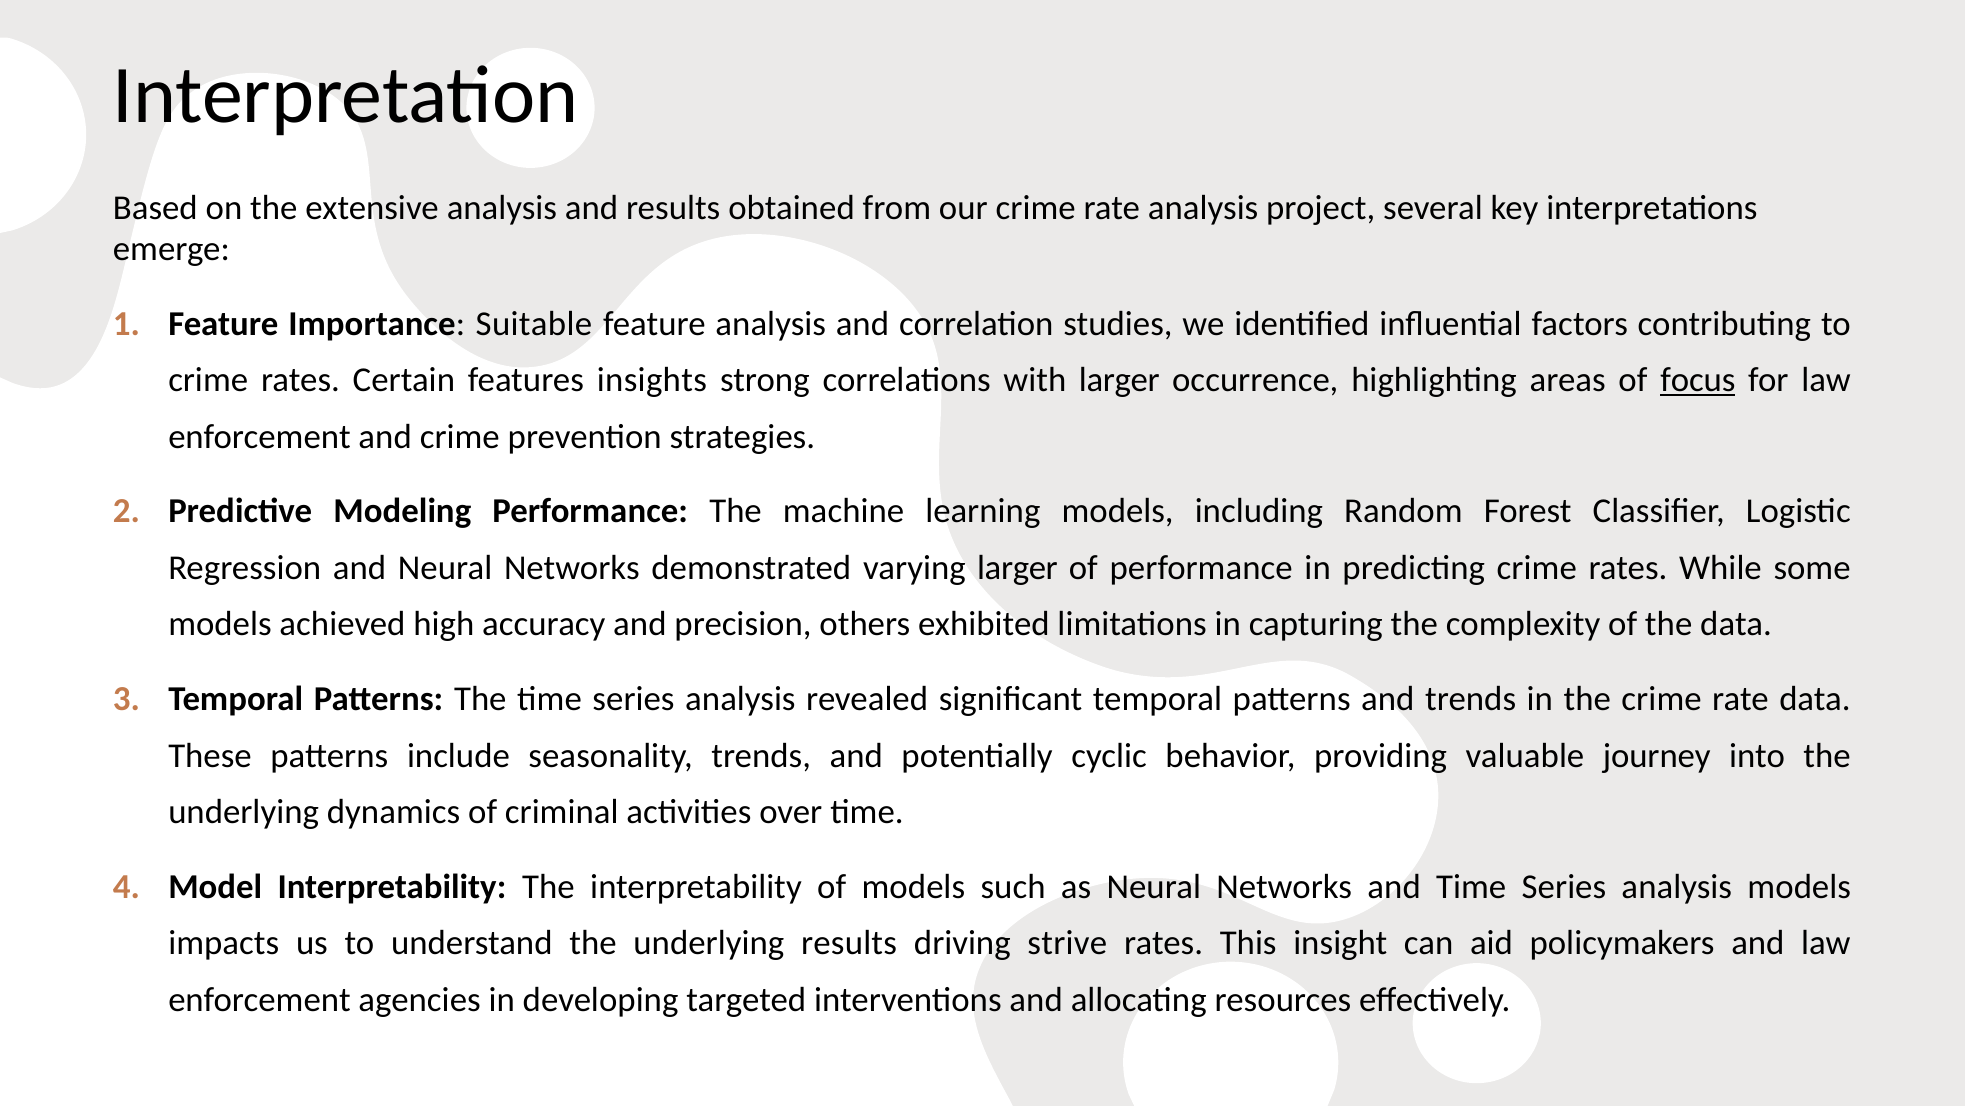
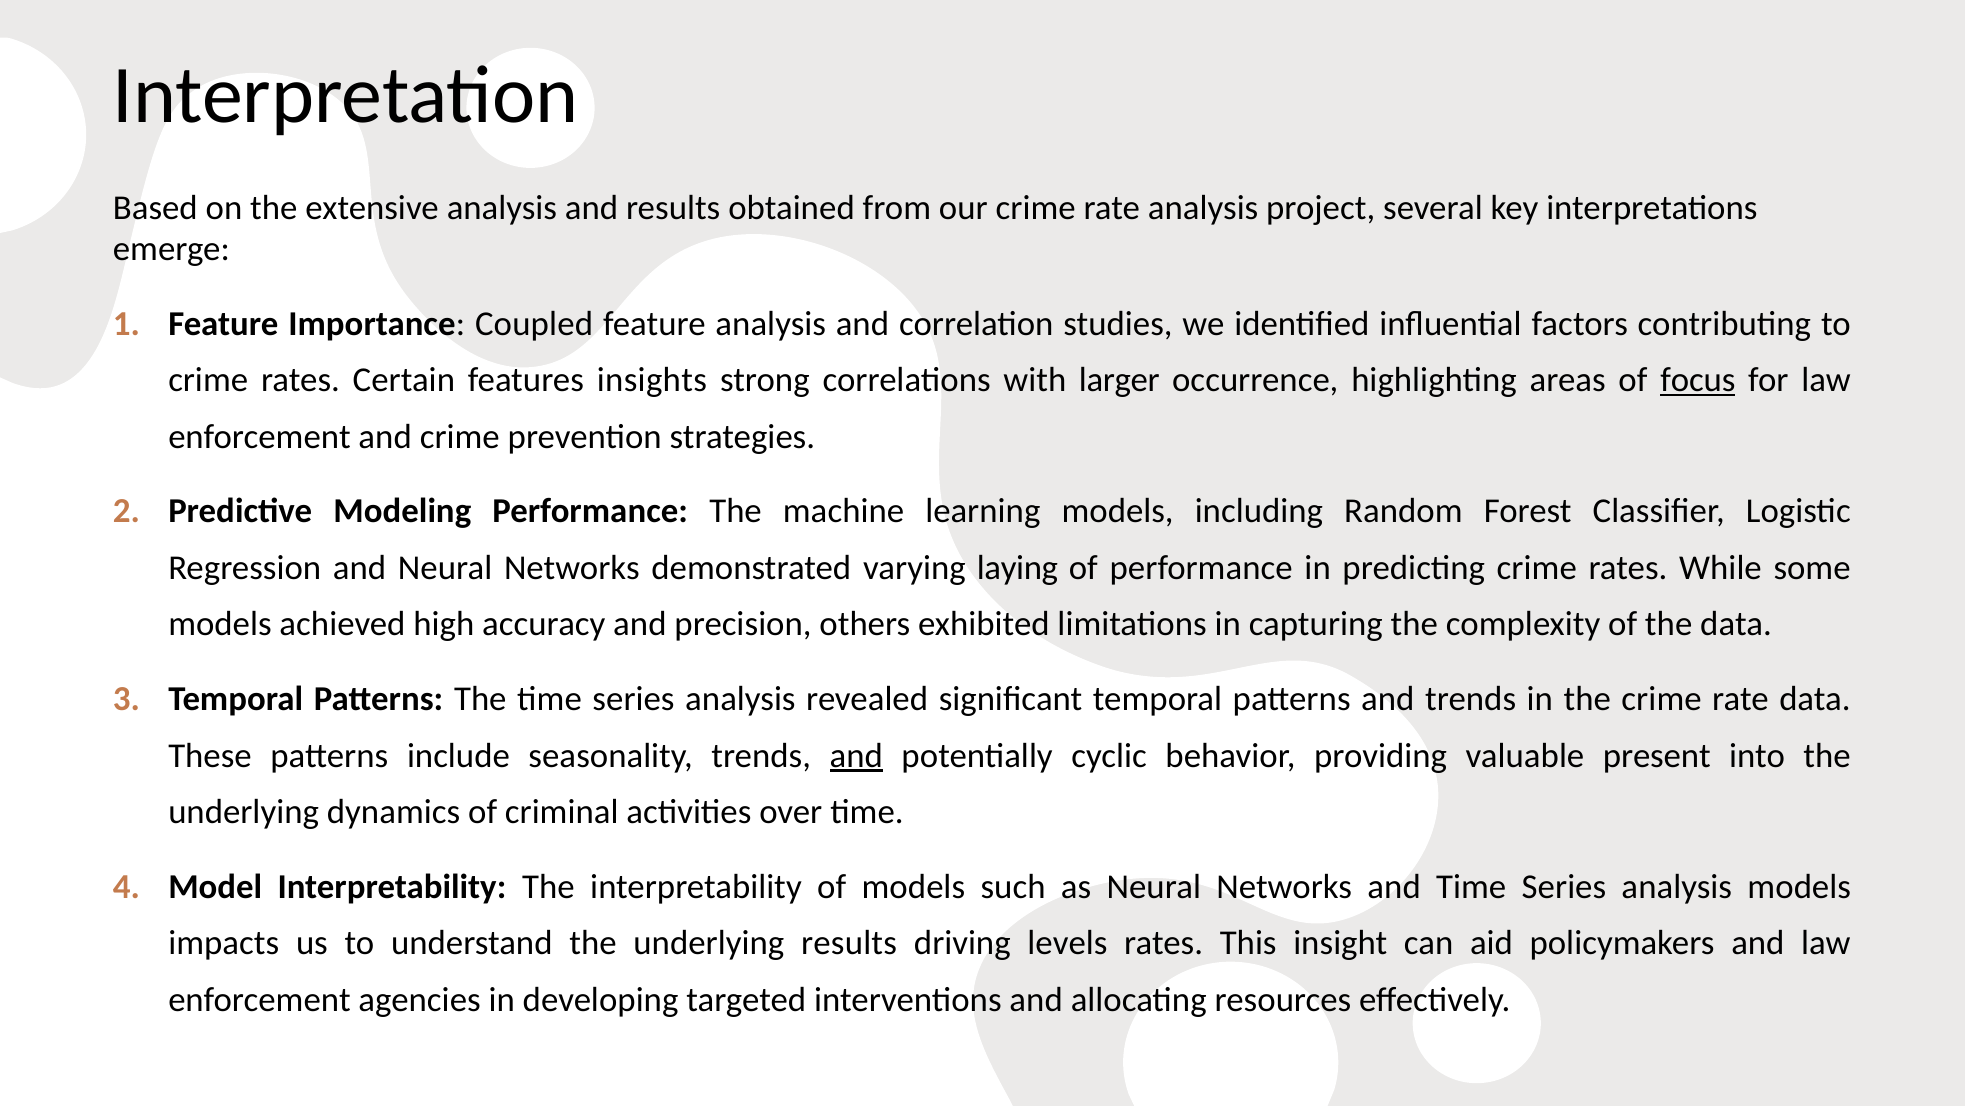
Suitable: Suitable -> Coupled (534, 324)
varying larger: larger -> laying (1017, 568)
and underline: none -> present (856, 755)
journey: journey -> present (1657, 755)
strive: strive -> levels (1067, 943)
